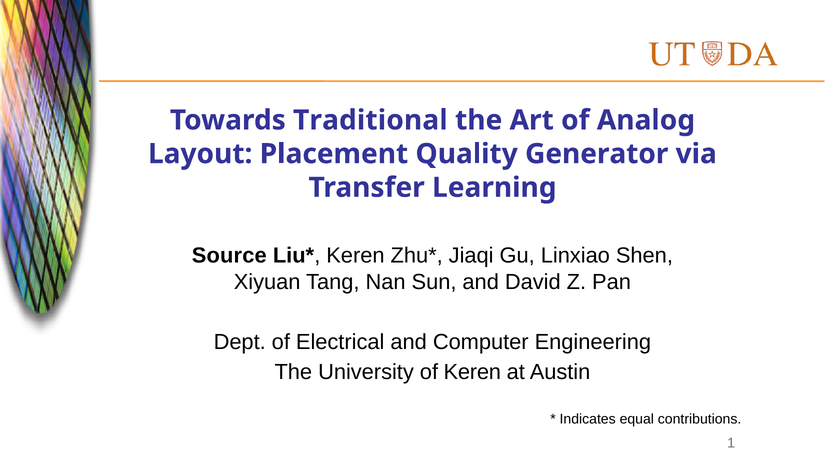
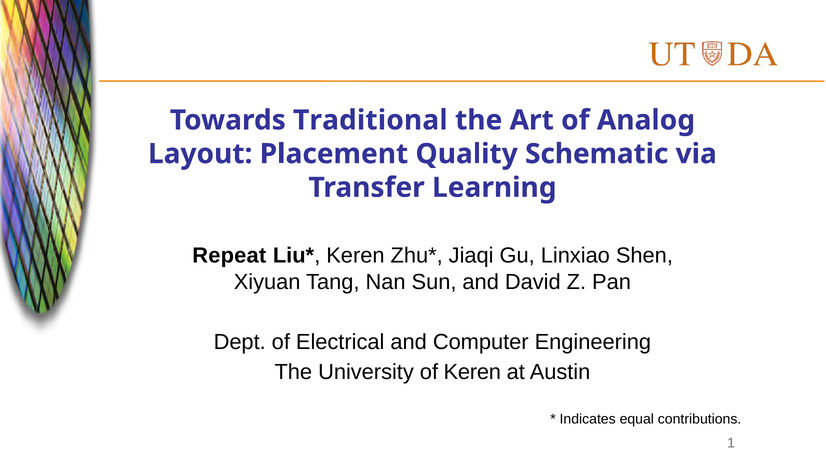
Generator: Generator -> Schematic (597, 154)
Source: Source -> Repeat (229, 256)
